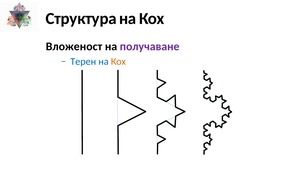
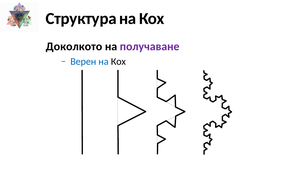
Вложеност: Вложеност -> Доколкото (74, 47)
Терен: Терен -> Верен (83, 61)
Кох colour: orange -> black (118, 61)
